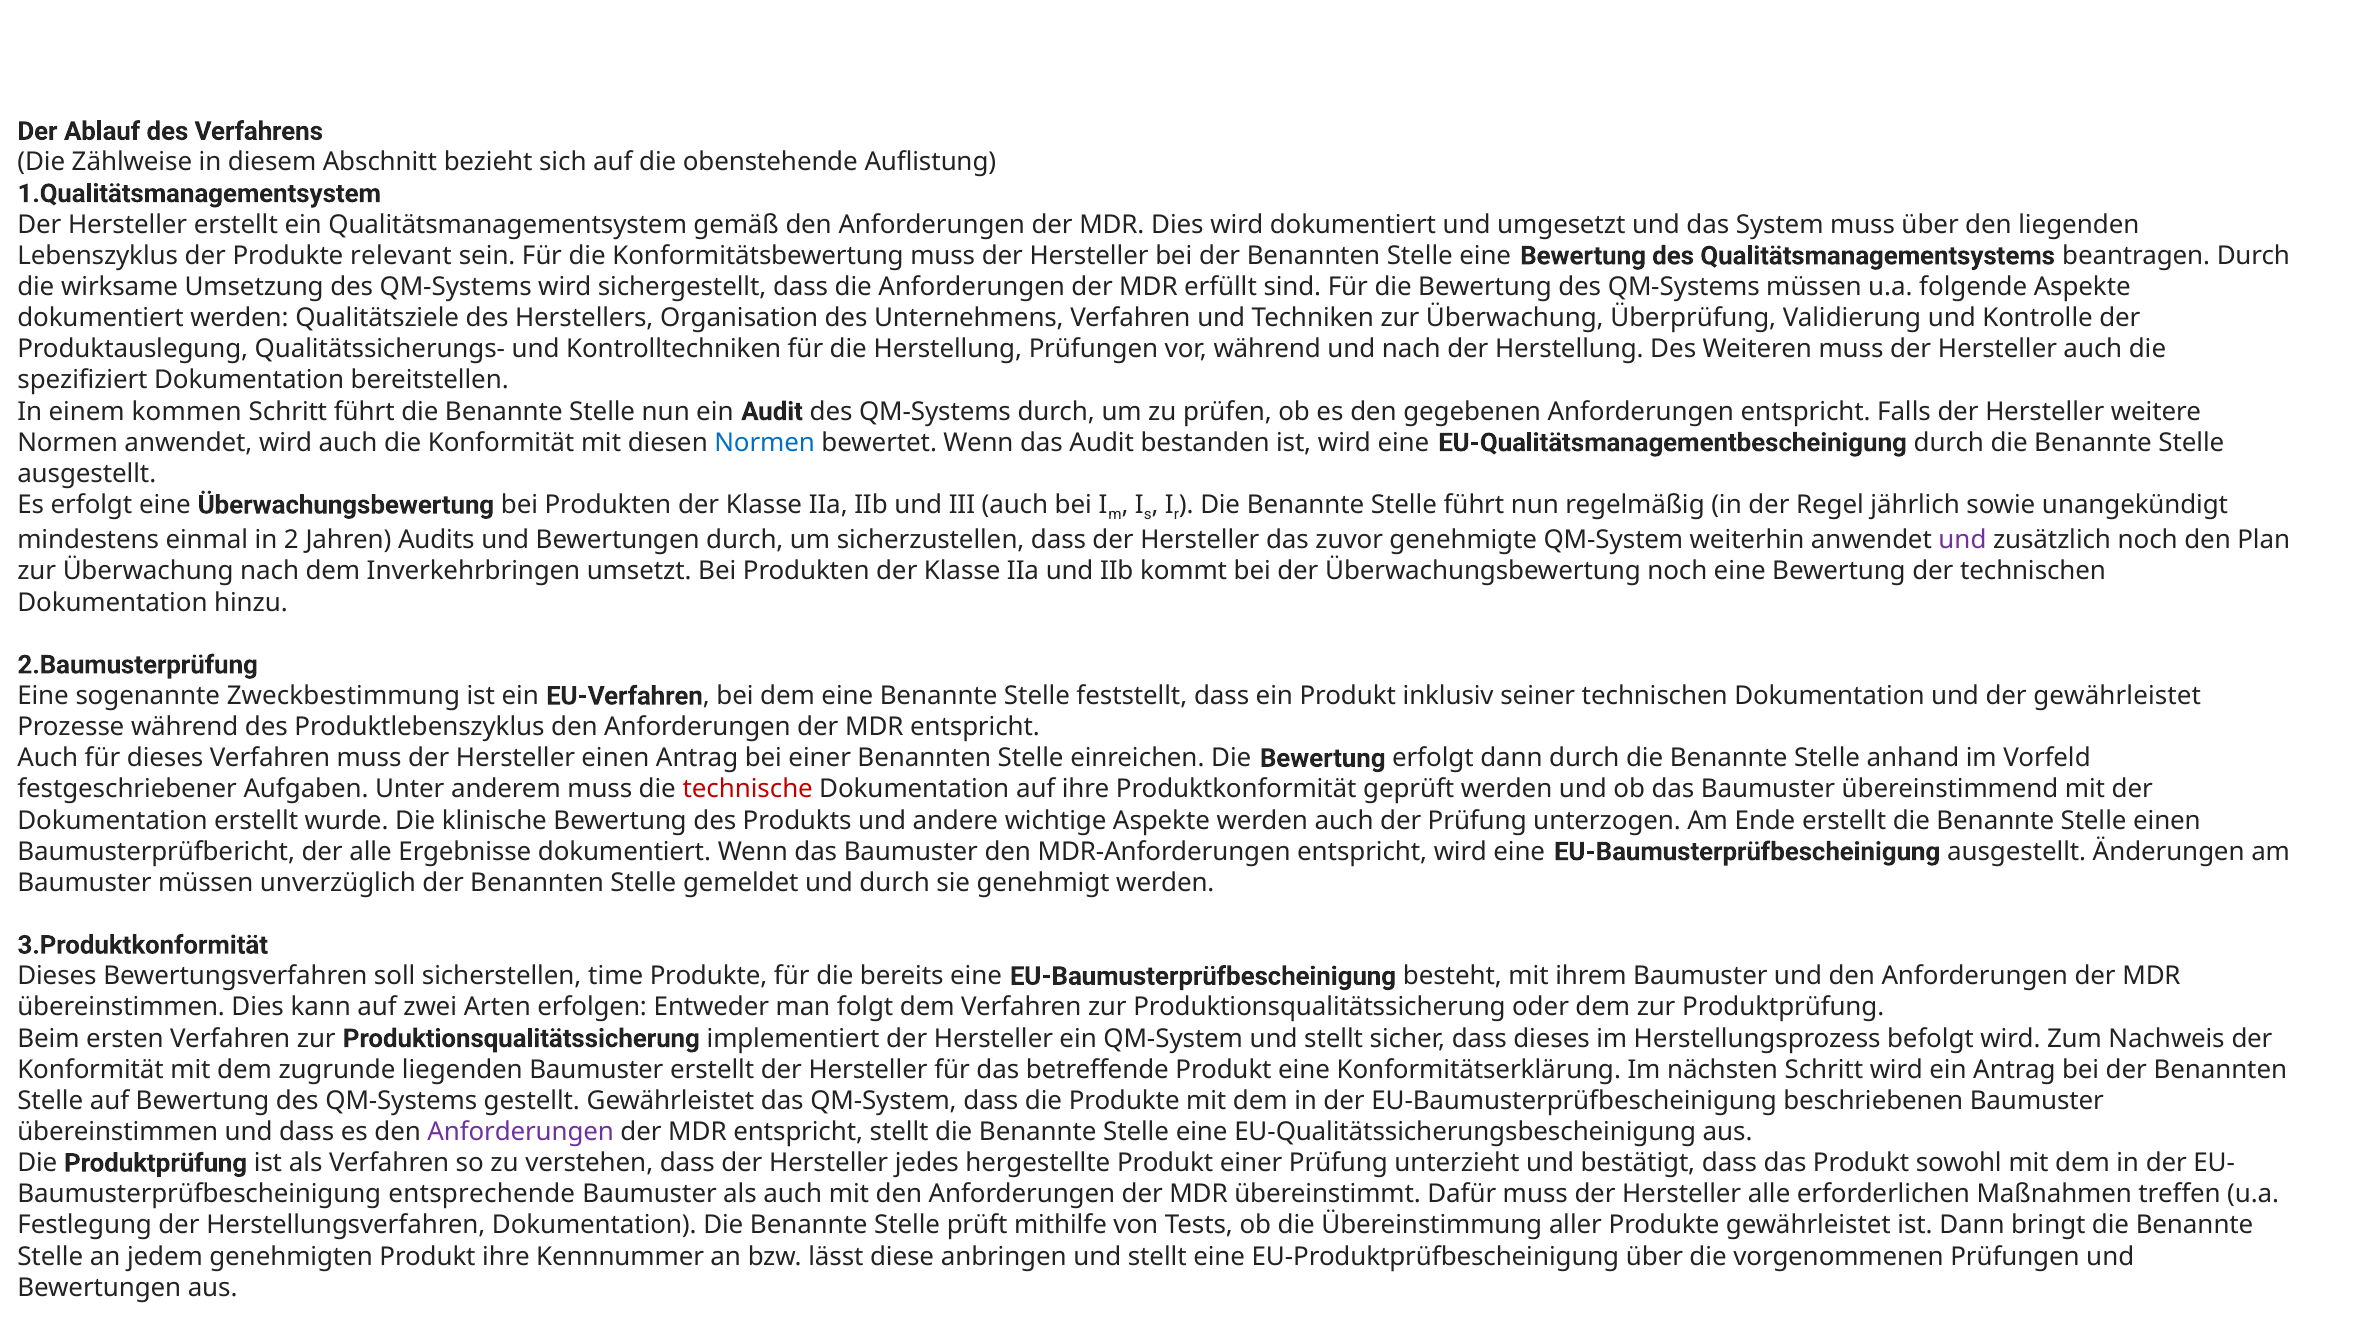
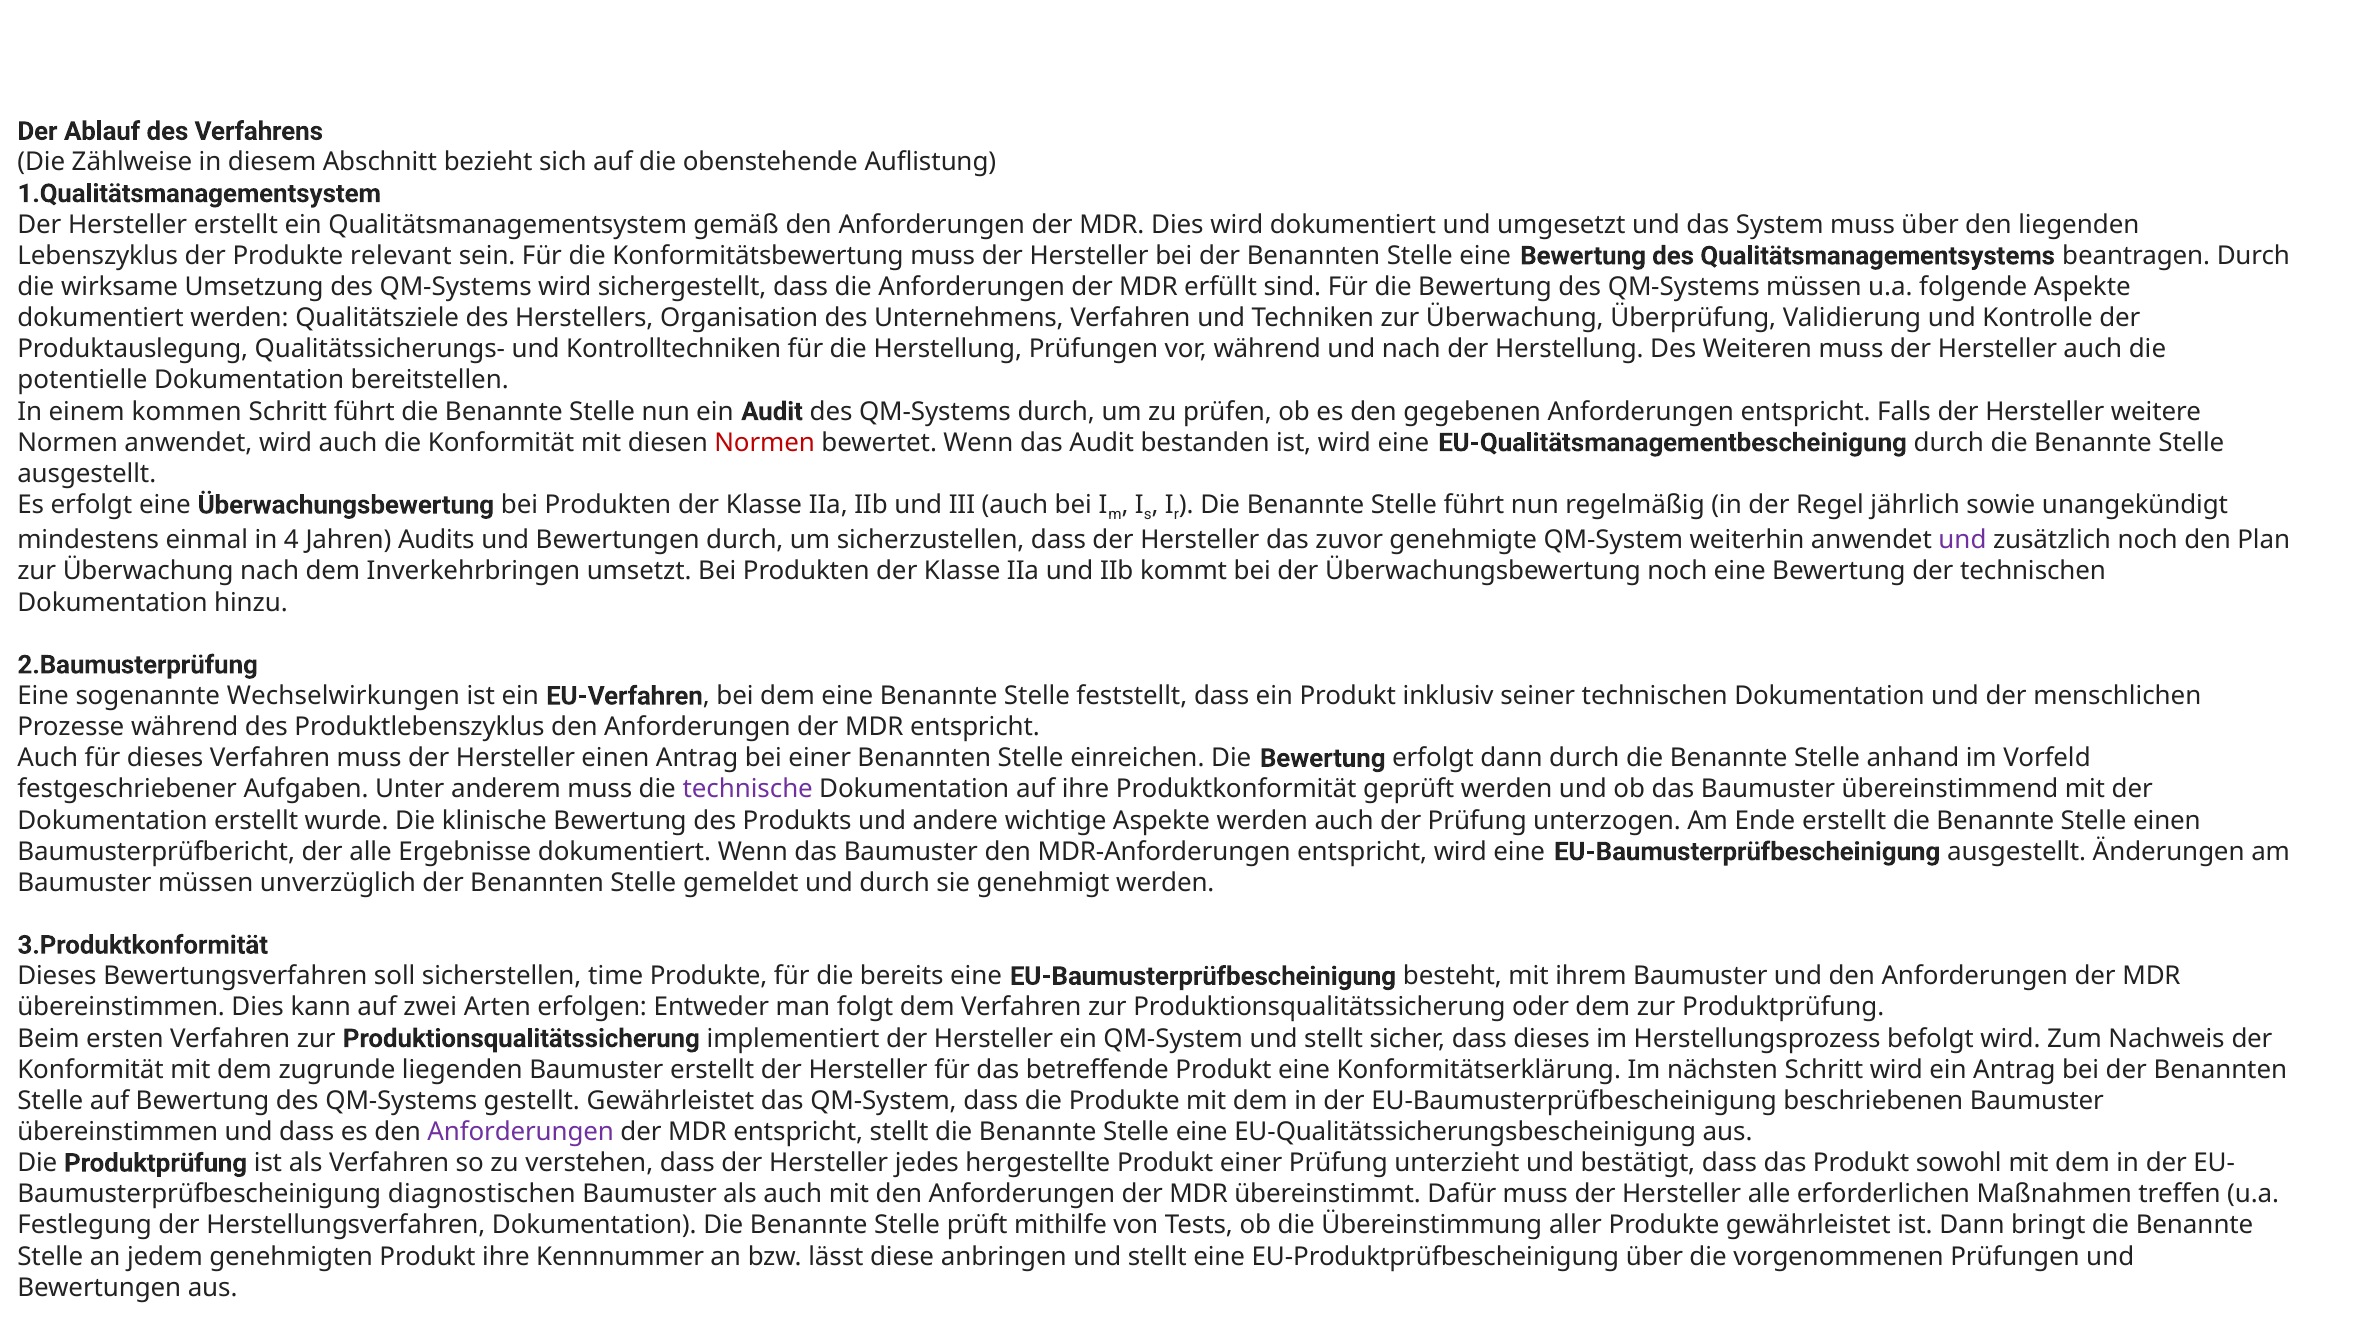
spezifiziert: spezifiziert -> potentielle (82, 380)
Normen colour: blue -> red (765, 443)
2: 2 -> 4 (291, 540)
Zweckbestimmung: Zweckbestimmung -> Wechselwirkungen (343, 696)
der gewährleistet: gewährleistet -> menschlichen (2117, 696)
technische colour: red -> purple (748, 789)
entsprechende: entsprechende -> diagnostischen (482, 1194)
